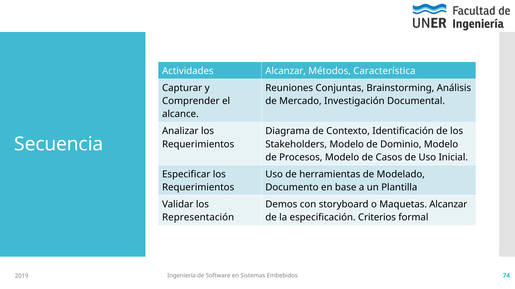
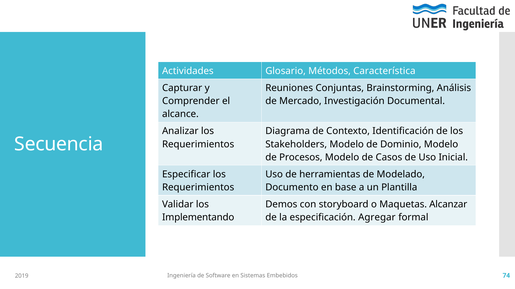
Actividades Alcanzar: Alcanzar -> Glosario (286, 71)
Representación: Representación -> Implementando (198, 218)
Criterios: Criterios -> Agregar (377, 218)
